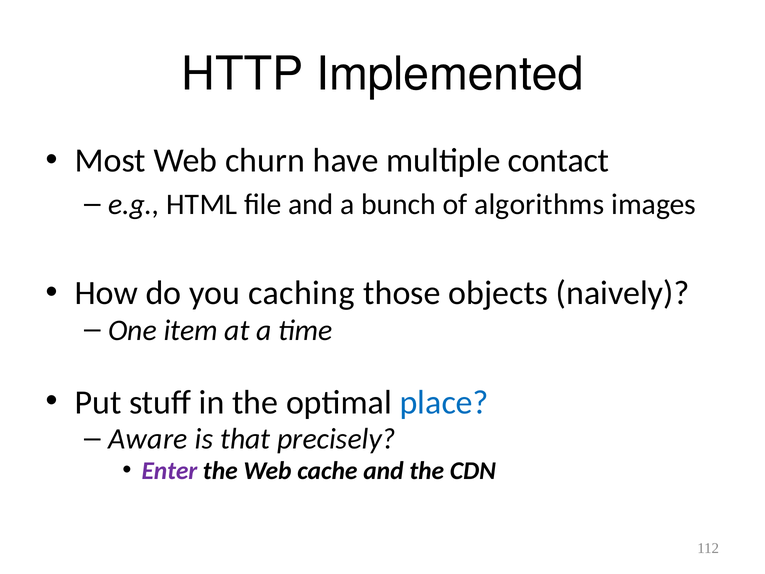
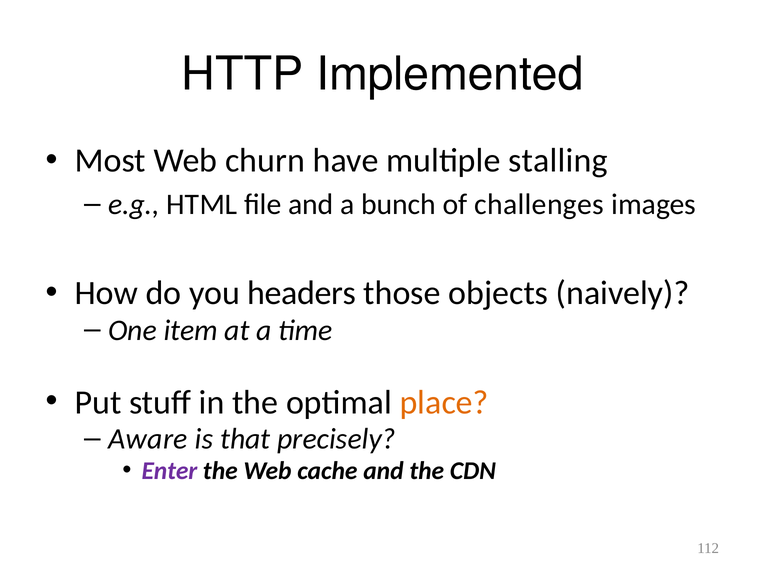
contact: contact -> stalling (558, 160)
algorithms: algorithms -> challenges (539, 204)
caching: caching -> headers (302, 293)
place colour: blue -> orange (444, 402)
